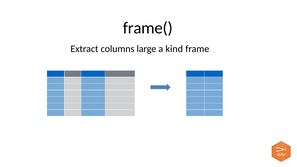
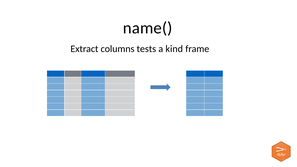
frame(: frame( -> name( (148, 28)
large: large -> tests (146, 49)
